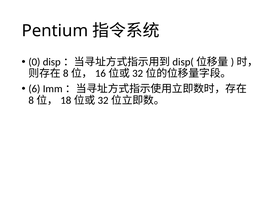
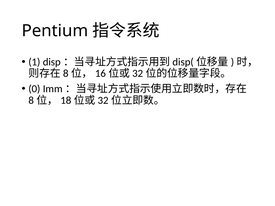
0: 0 -> 1 (34, 62)
6: 6 -> 0 (34, 89)
